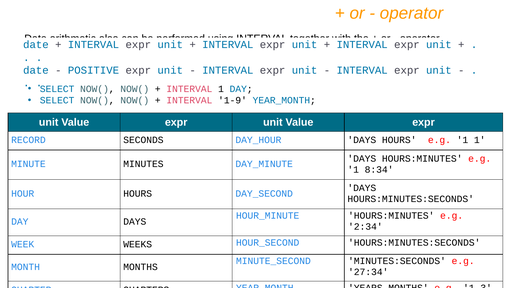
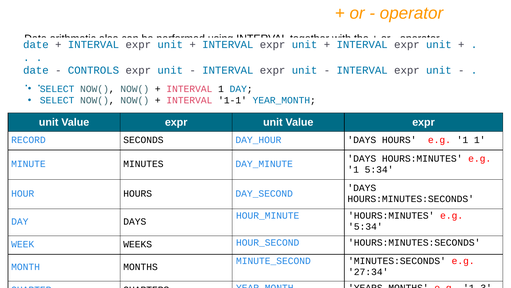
POSITIVE: POSITIVE -> CONTROLS (93, 70)
1-9: 1-9 -> 1-1 (232, 100)
1 8:34: 8:34 -> 5:34 (379, 169)
2:34: 2:34 -> 5:34 (365, 226)
